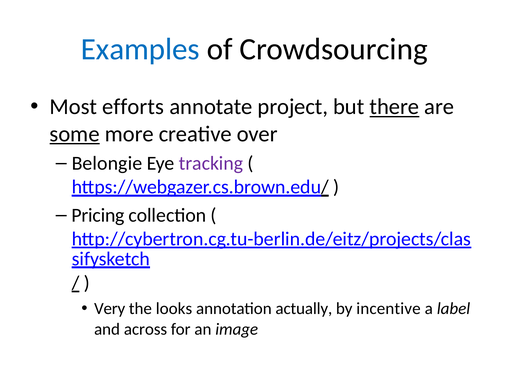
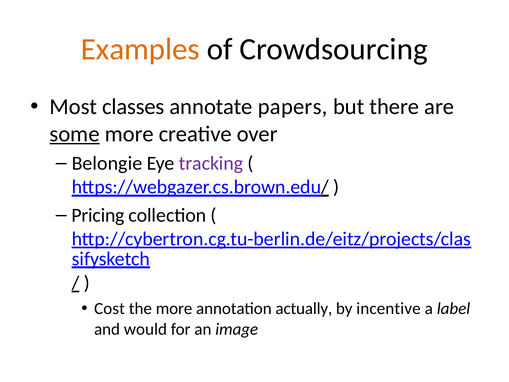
Examples colour: blue -> orange (140, 49)
efforts: efforts -> classes (133, 107)
project: project -> papers (293, 107)
there underline: present -> none (394, 107)
Very: Very -> Cost (109, 309)
the looks: looks -> more (174, 309)
across: across -> would (145, 329)
